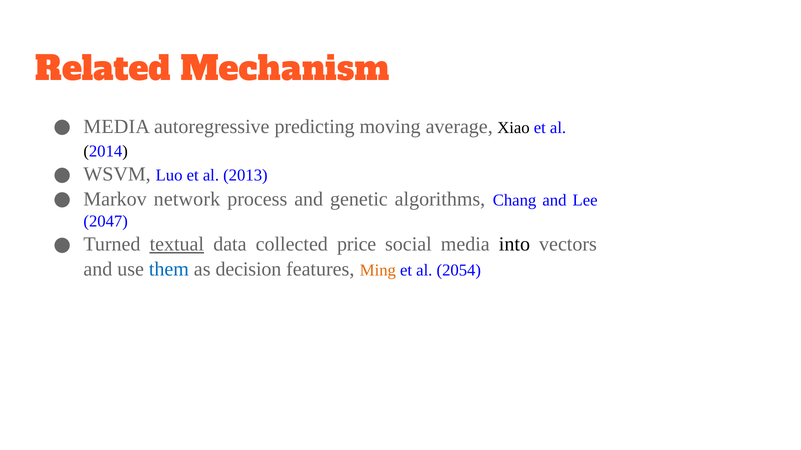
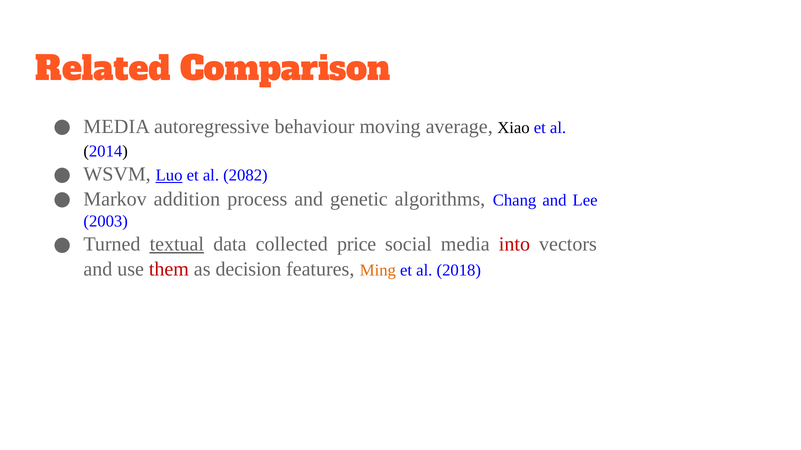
Mechanism: Mechanism -> Comparison (285, 69)
predicting: predicting -> behaviour (315, 127)
Luo underline: none -> present (169, 176)
2013: 2013 -> 2082 (245, 176)
network: network -> addition (187, 199)
2047: 2047 -> 2003 (106, 222)
into colour: black -> red (514, 245)
them colour: blue -> red (169, 269)
2054: 2054 -> 2018 (459, 270)
